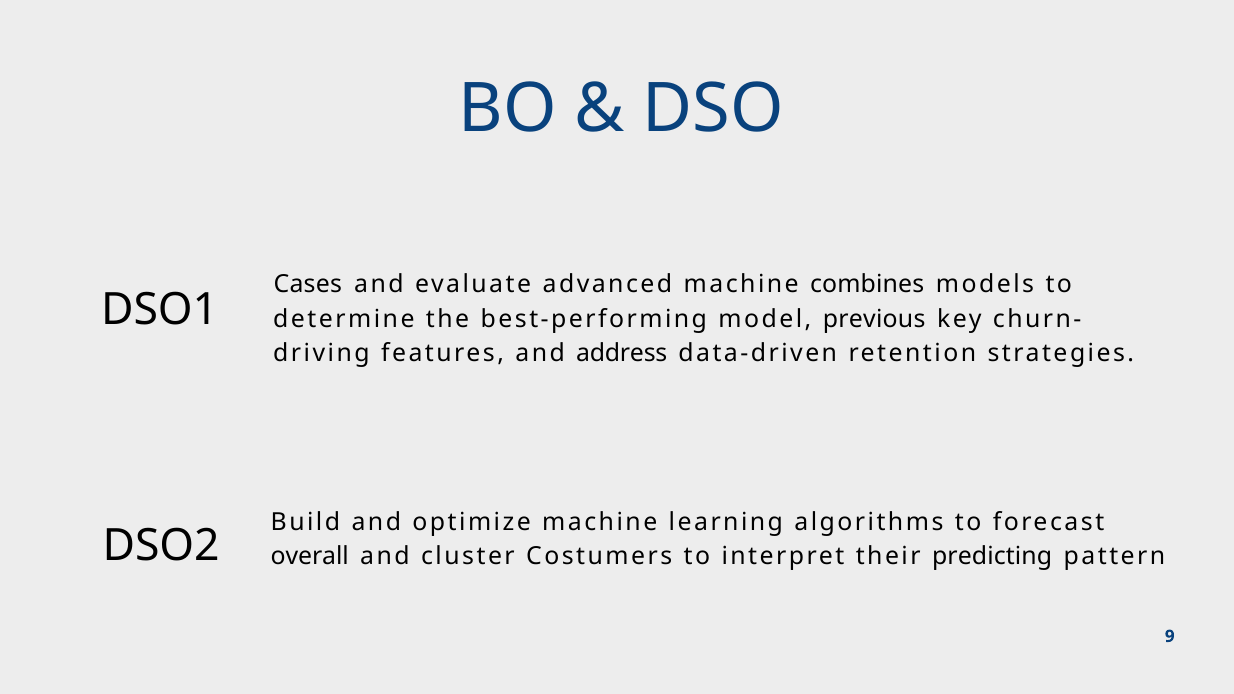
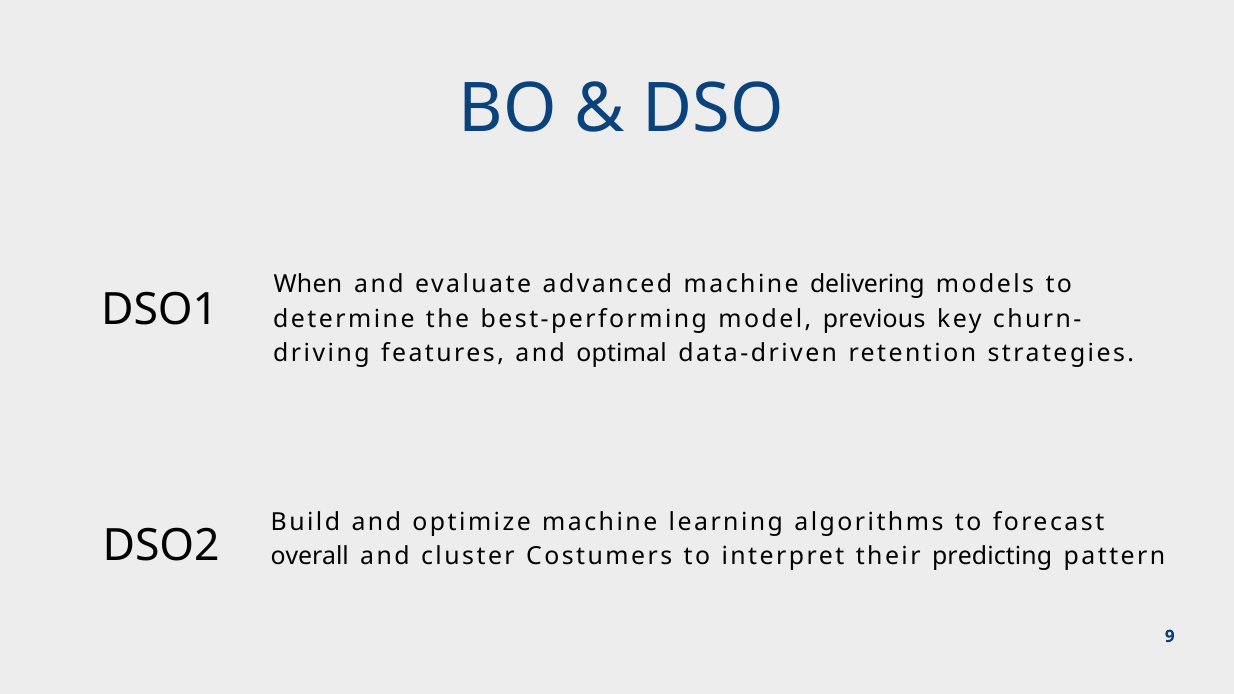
Cases: Cases -> When (308, 284)
combines: combines -> delivering (867, 284)
address: address -> optimal (622, 354)
